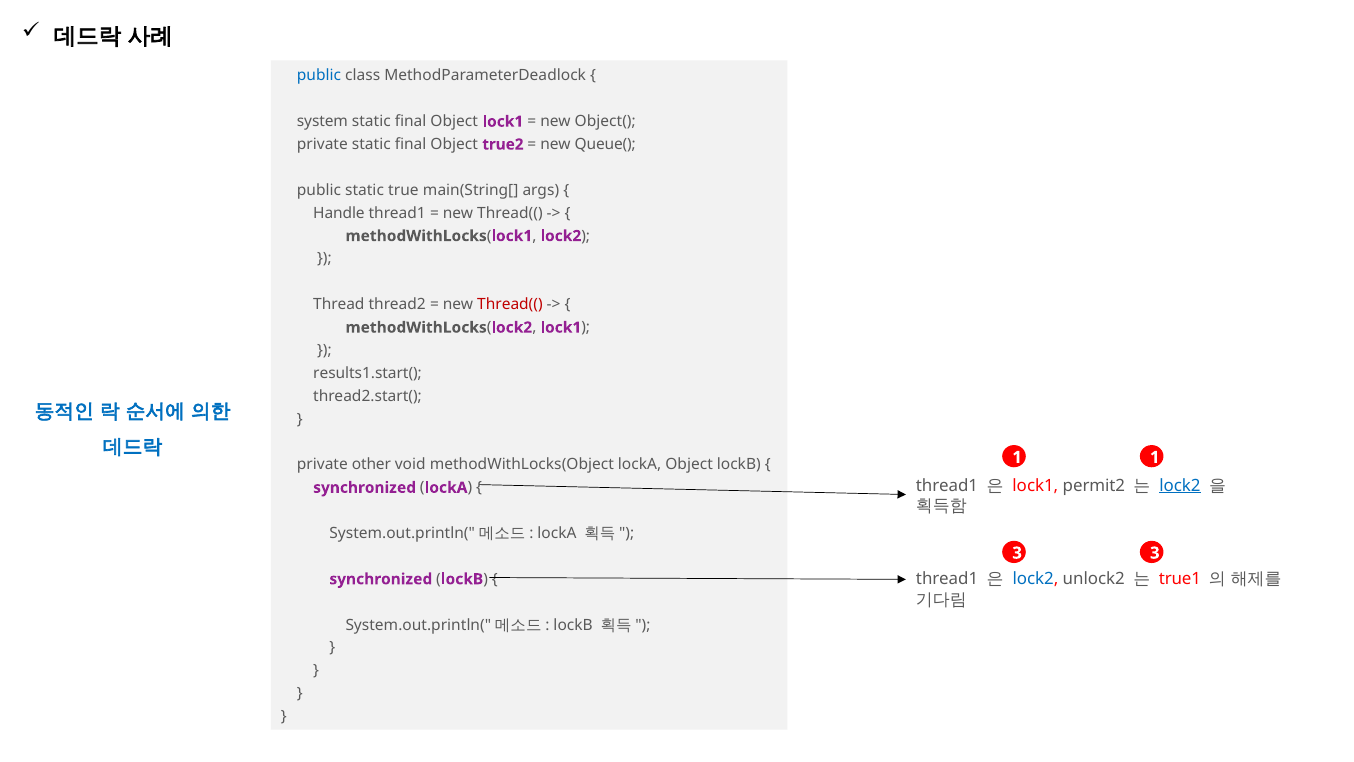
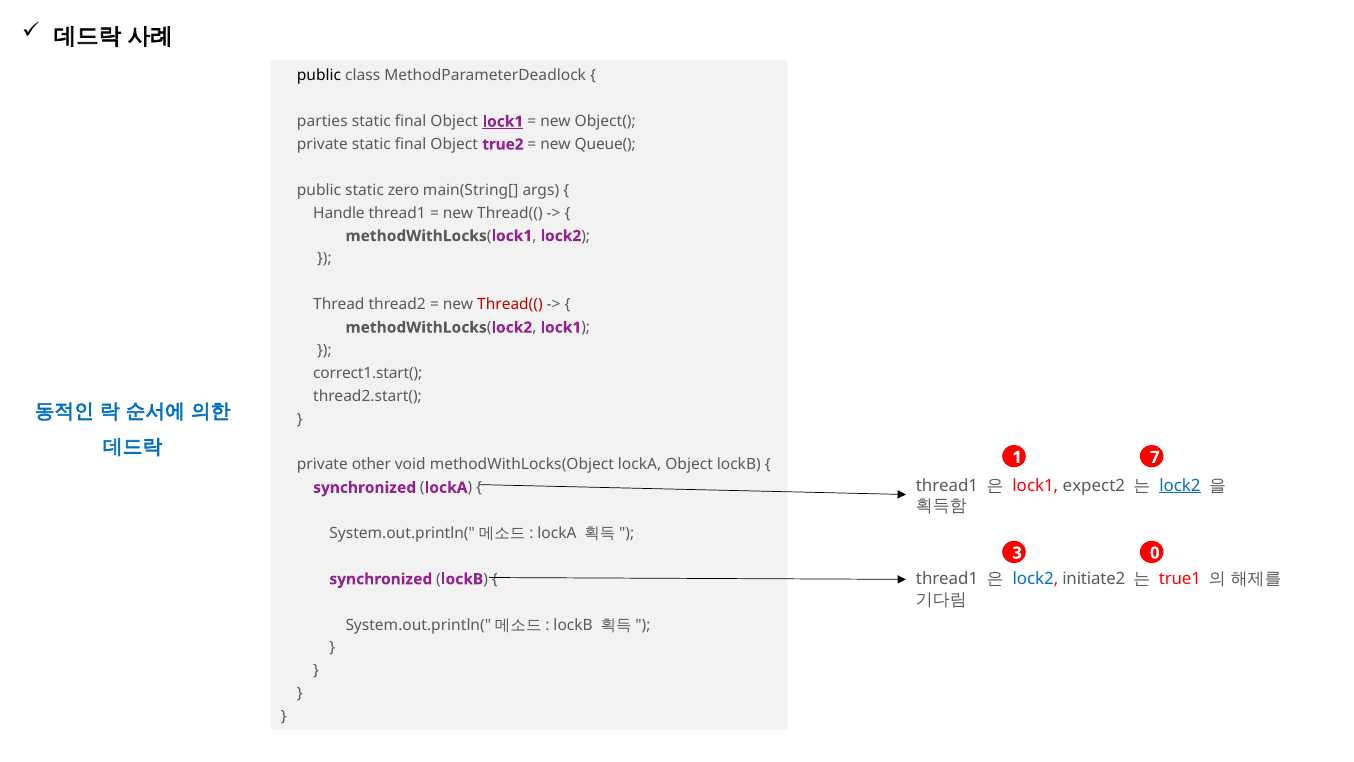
public colour: blue -> black (319, 76)
system: system -> parties (322, 121)
lock1 underline: none -> present (503, 121)
true: true -> zero (404, 190)
results1.start(: results1.start( -> correct1.start( (368, 373)
1 1: 1 -> 7 (1155, 457)
permit2: permit2 -> expect2 (1094, 485)
3 3: 3 -> 0 (1155, 553)
unlock2: unlock2 -> initiate2 (1094, 579)
